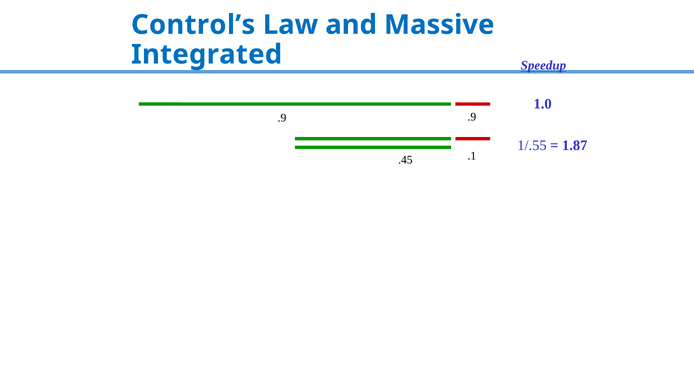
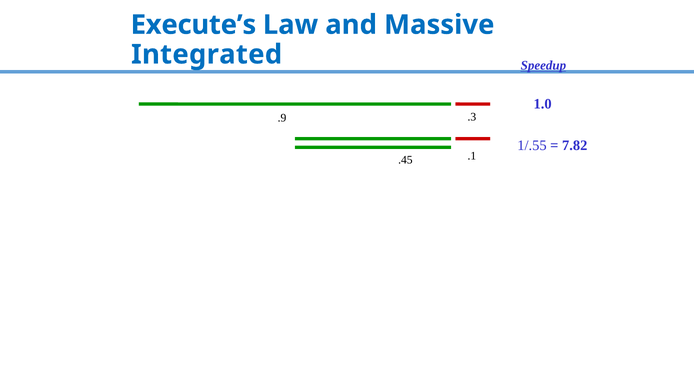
Control’s: Control’s -> Execute’s (193, 25)
.9 .9: .9 -> .3 (472, 117)
1.87: 1.87 -> 7.82 (575, 146)
